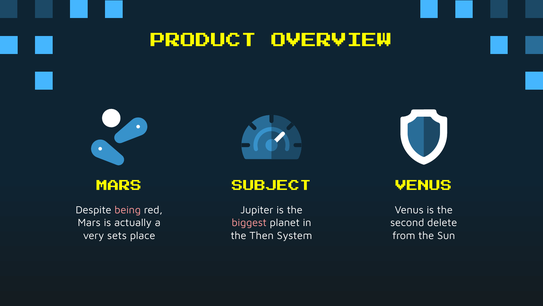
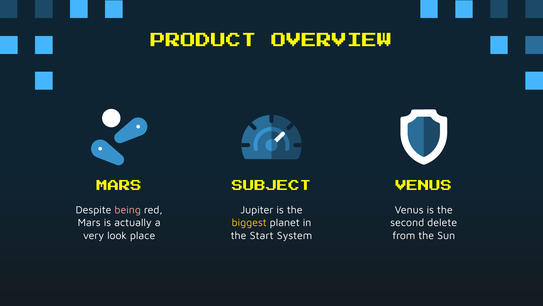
biggest colour: pink -> yellow (249, 222)
sets: sets -> look (117, 235)
Then: Then -> Start (262, 235)
